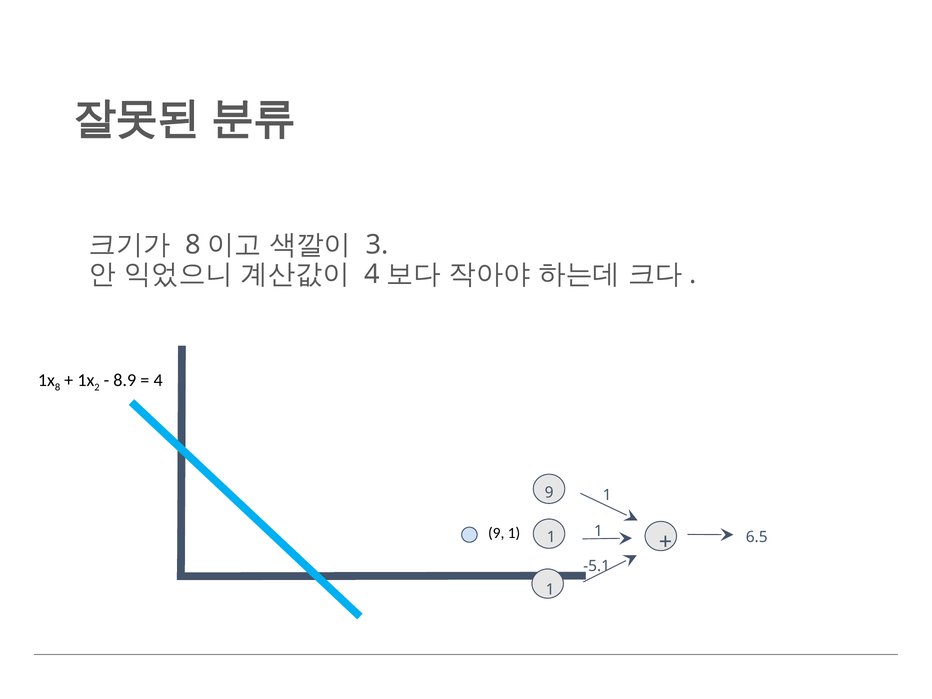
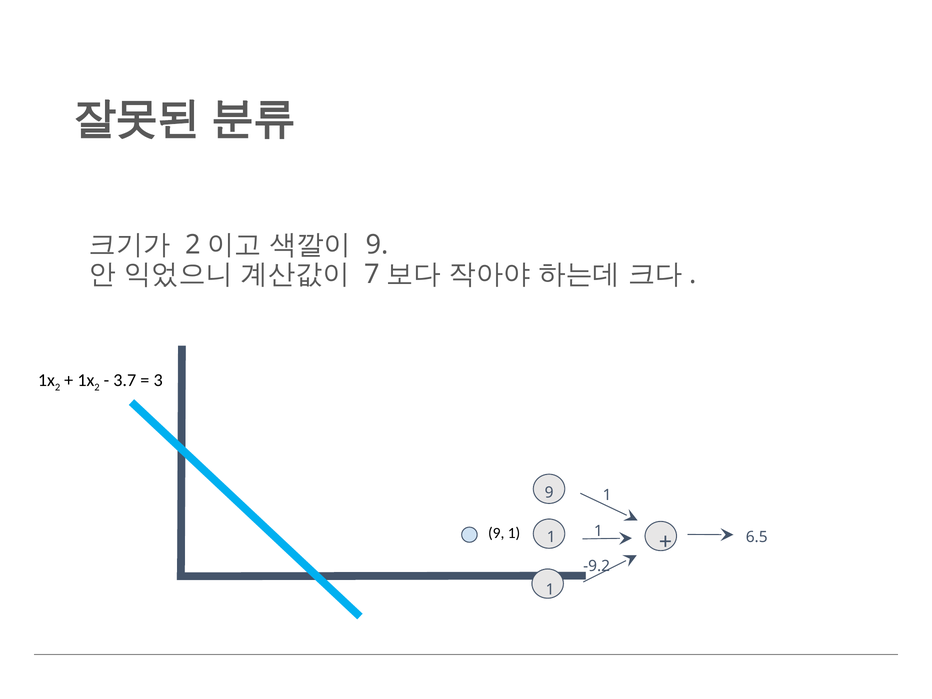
8: 8 -> 2 (193, 245)
3: 3 -> 9 (377, 245)
4: 4 -> 7 (372, 274)
8: 8 -> 2 (58, 387)
8.9: 8.9 -> 3.7 (125, 380)
4: 4 -> 3 (158, 380)
-5.1: -5.1 -> -9.2 (597, 566)
